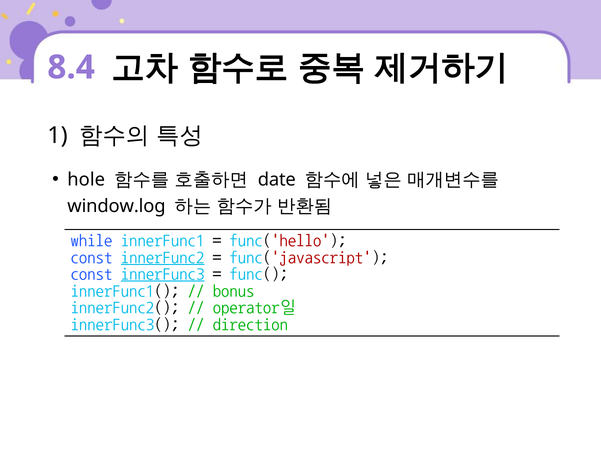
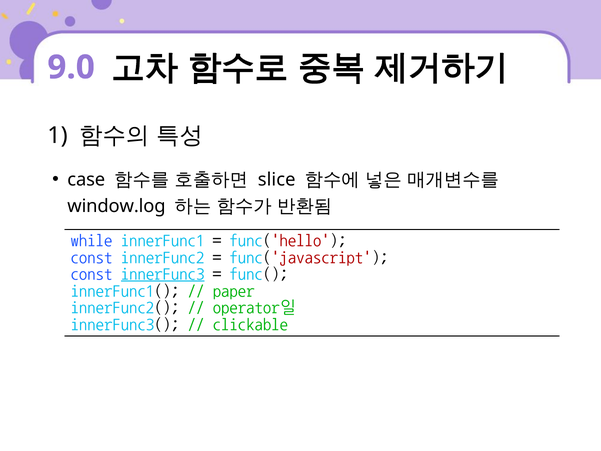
8.4: 8.4 -> 9.0 (71, 67)
hole: hole -> case (86, 179)
date: date -> slice (277, 179)
innerFunc2 underline: present -> none (163, 257)
bonus: bonus -> paper (234, 290)
direction: direction -> clickable (250, 324)
